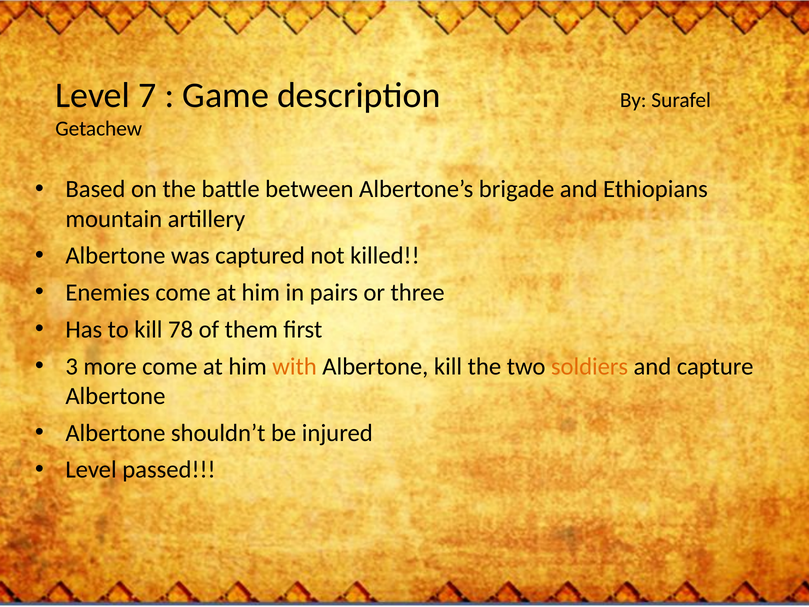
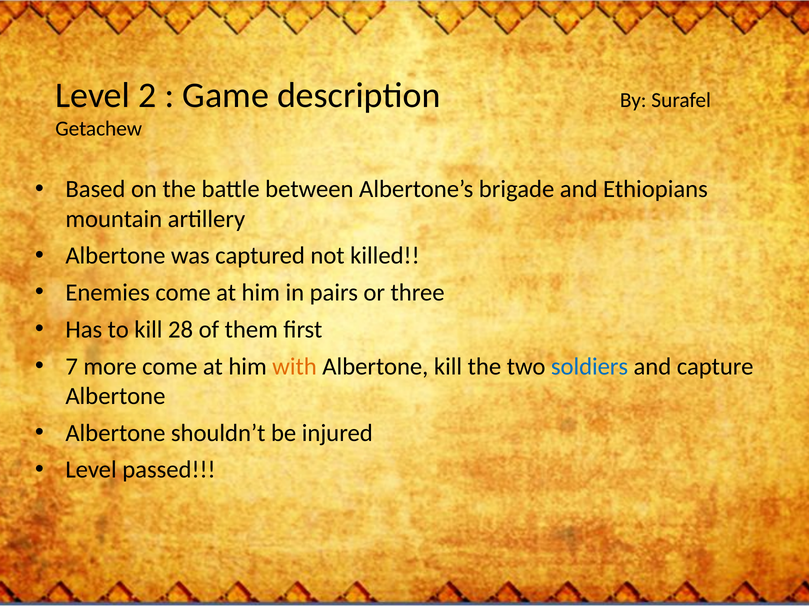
7: 7 -> 2 (147, 96)
78: 78 -> 28 (181, 329)
3: 3 -> 7 (72, 366)
soldiers colour: orange -> blue (590, 366)
